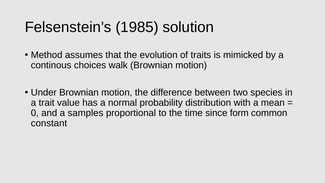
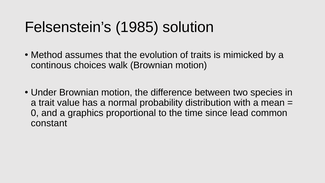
samples: samples -> graphics (86, 113)
form: form -> lead (239, 113)
